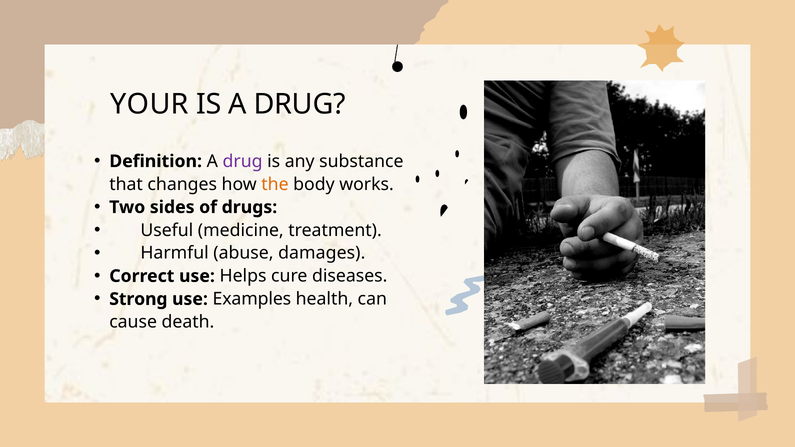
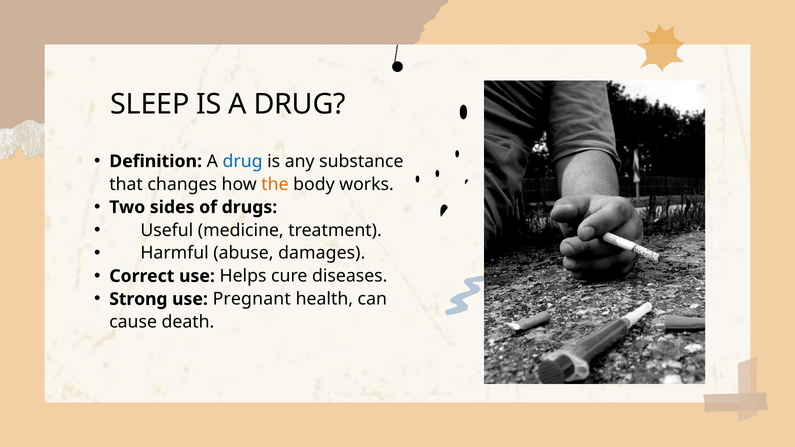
YOUR: YOUR -> SLEEP (150, 104)
drug colour: purple -> blue (243, 161)
Examples: Examples -> Pregnant (252, 299)
